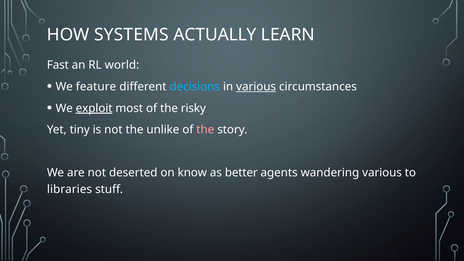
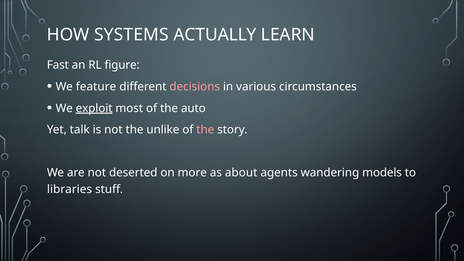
world: world -> figure (122, 65)
decisions colour: light blue -> pink (195, 87)
various underline: present -> none (256, 87)
risky: risky -> auto (193, 108)
tiny: tiny -> talk (80, 130)
know: know -> more (192, 173)
better: better -> about (241, 173)
wandering various: various -> models (382, 173)
